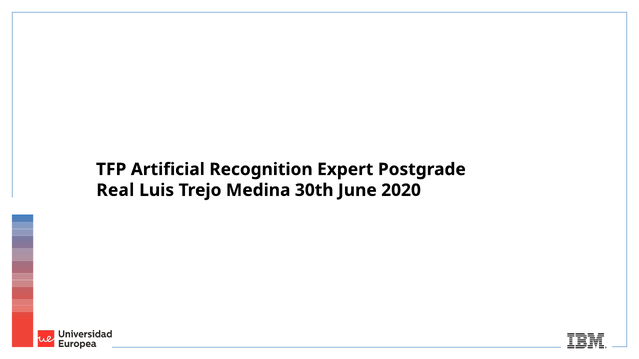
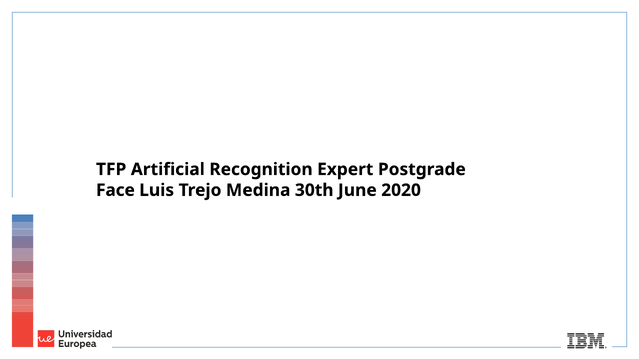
Real: Real -> Face (115, 190)
